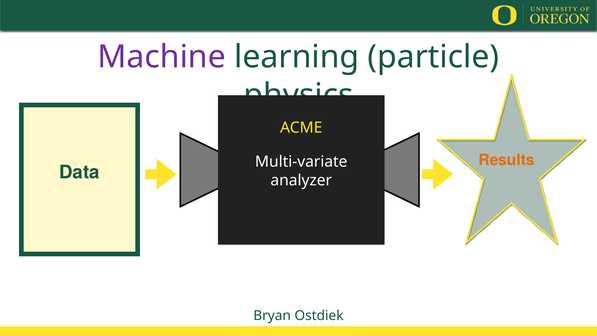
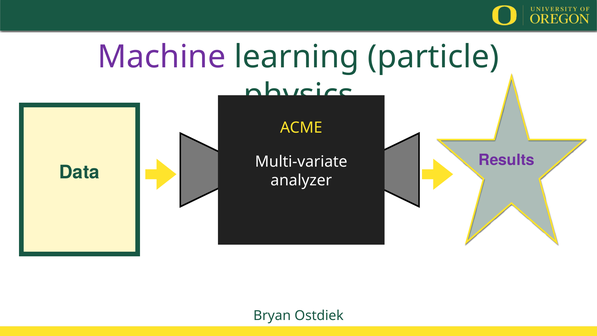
Results colour: orange -> purple (507, 160)
